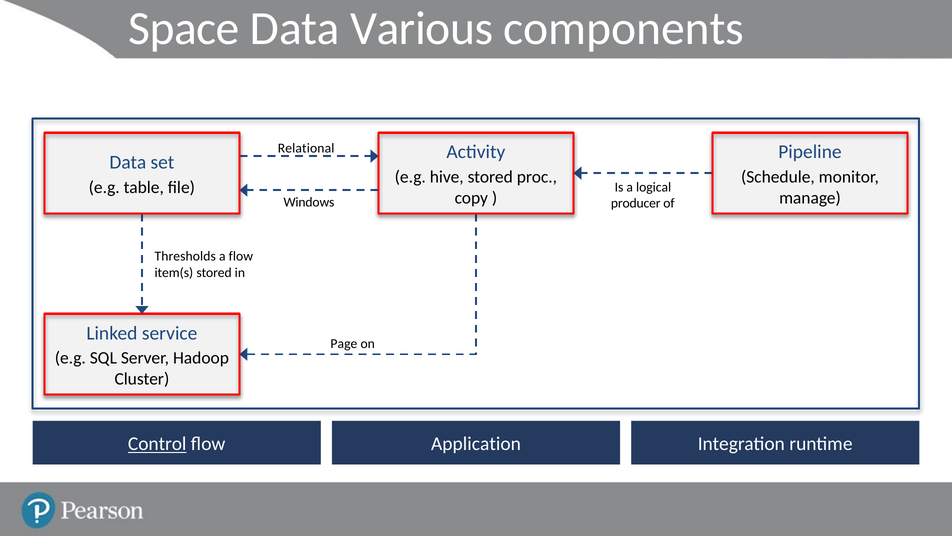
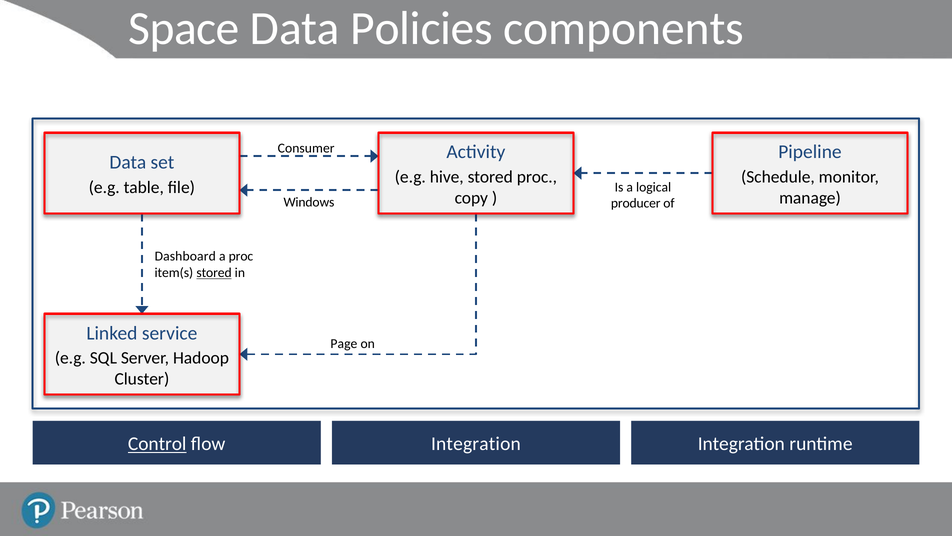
Various: Various -> Policies (422, 28)
Relational: Relational -> Consumer (306, 148)
Thresholds: Thresholds -> Dashboard (185, 256)
a flow: flow -> proc (241, 256)
stored underline: none -> present (214, 273)
flow Application: Application -> Integration (476, 444)
